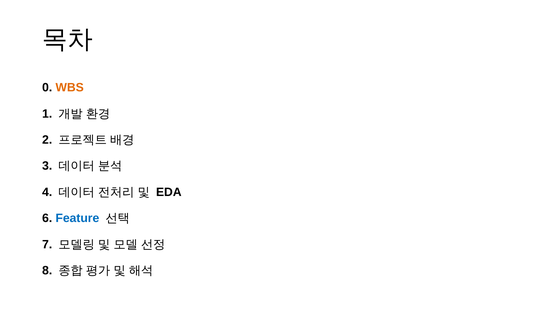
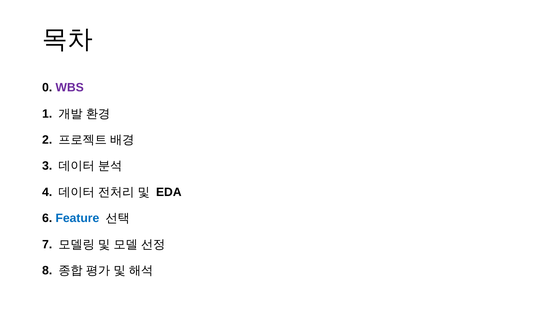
WBS colour: orange -> purple (70, 88)
